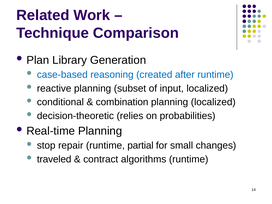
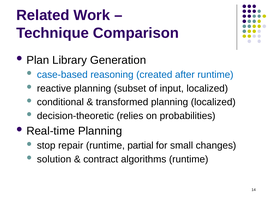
combination: combination -> transformed (122, 102)
traveled: traveled -> solution (54, 159)
